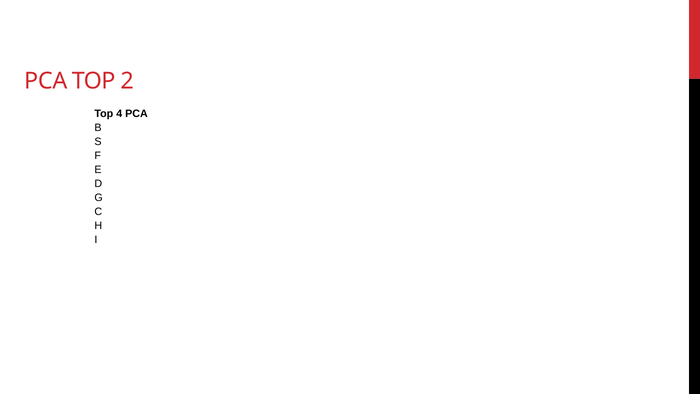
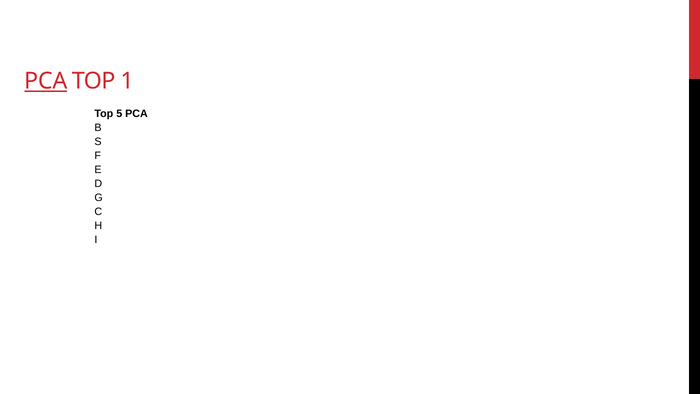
PCA underline: none -> present (46, 81)
2: 2 -> 1 (127, 81)
4: 4 -> 5 (119, 113)
